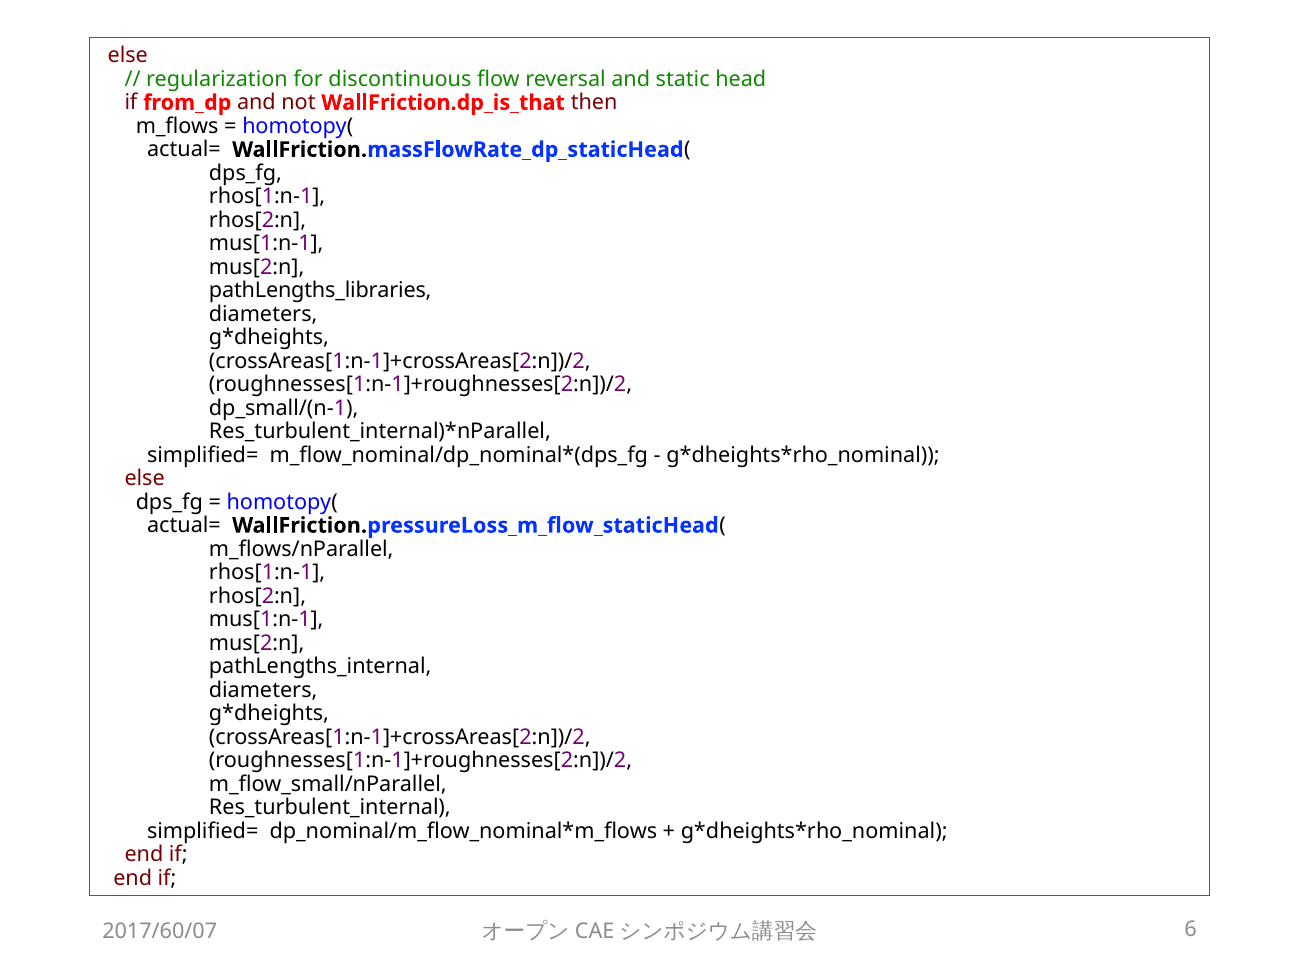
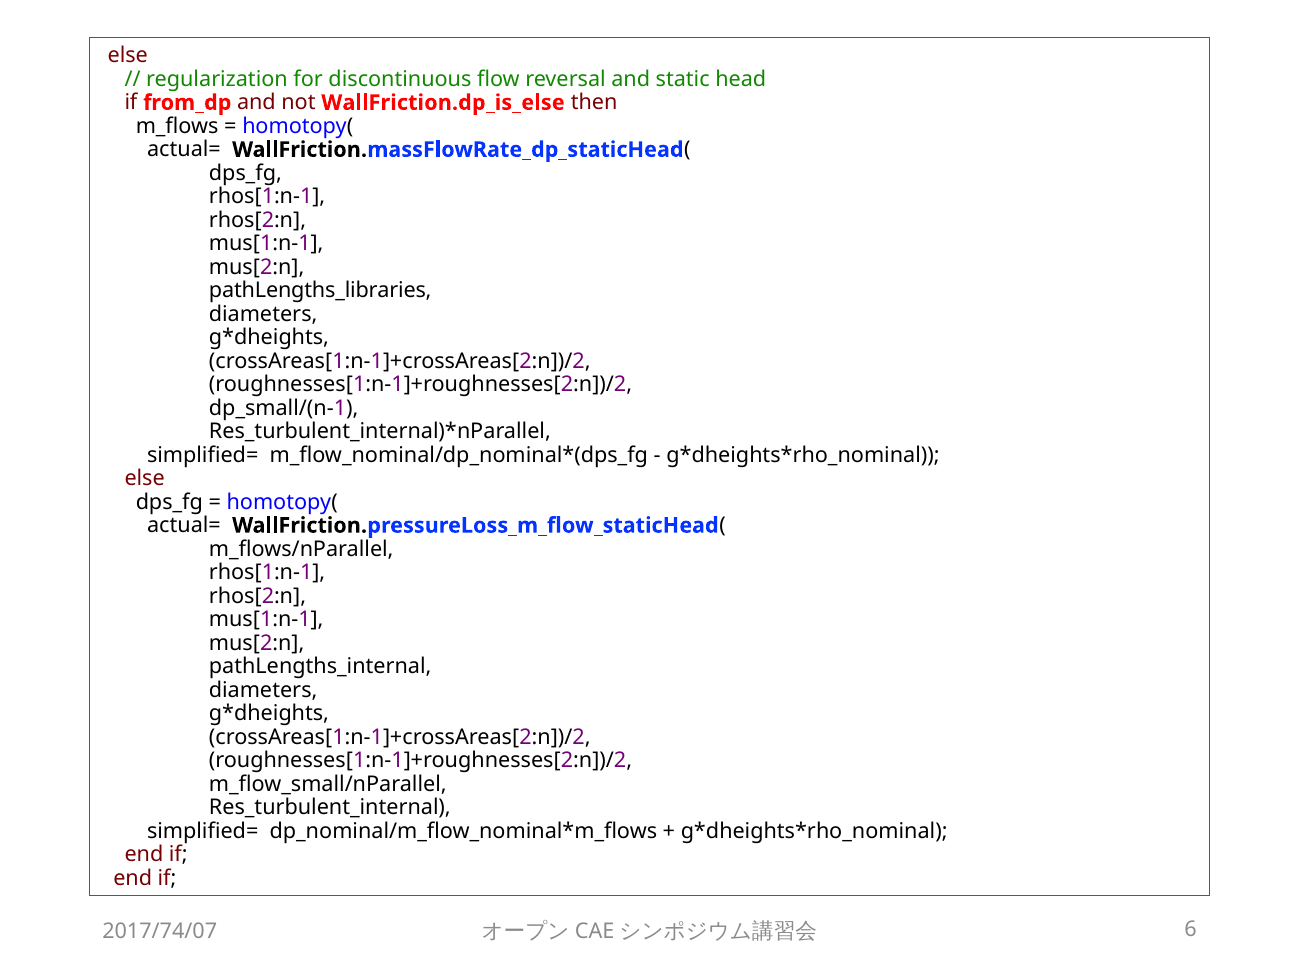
WallFriction.dp_is_that: WallFriction.dp_is_that -> WallFriction.dp_is_else (443, 103)
2017/60/07: 2017/60/07 -> 2017/74/07 (160, 930)
